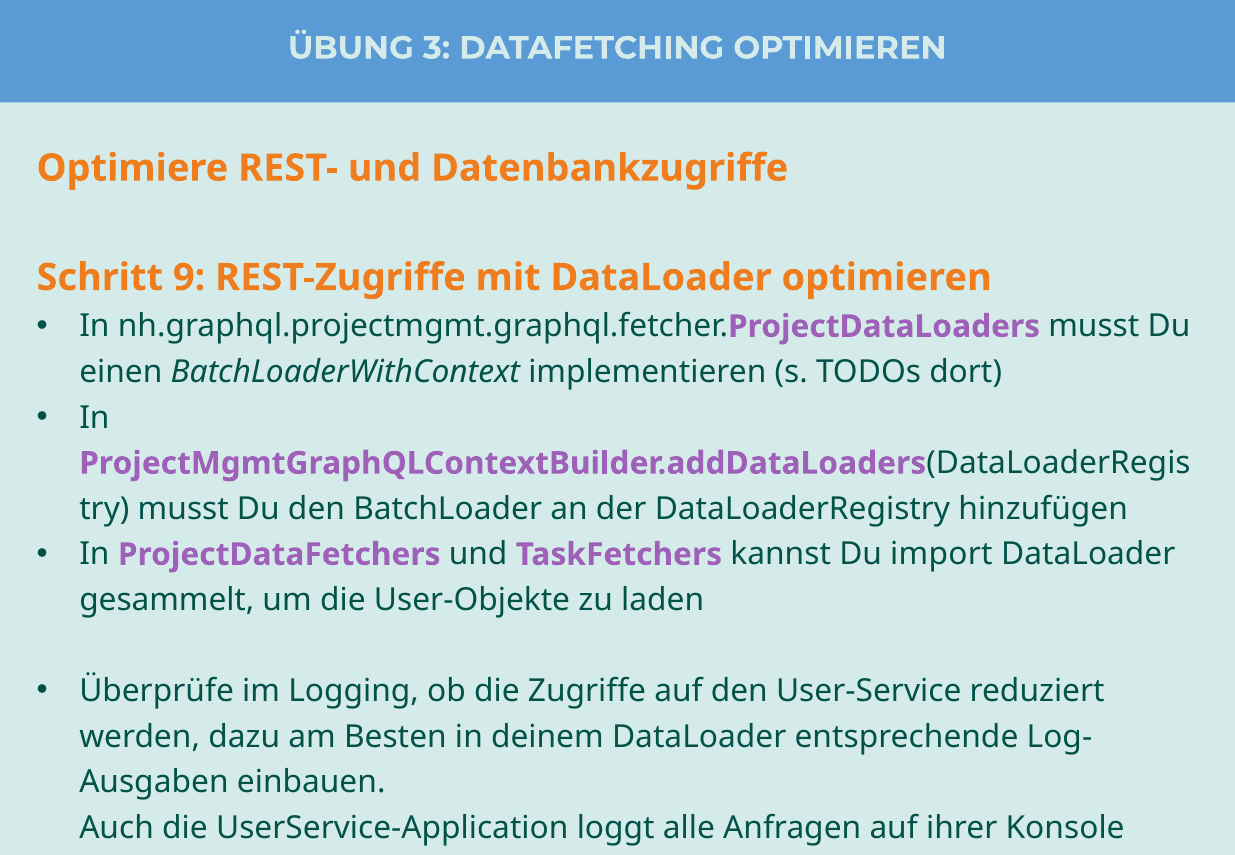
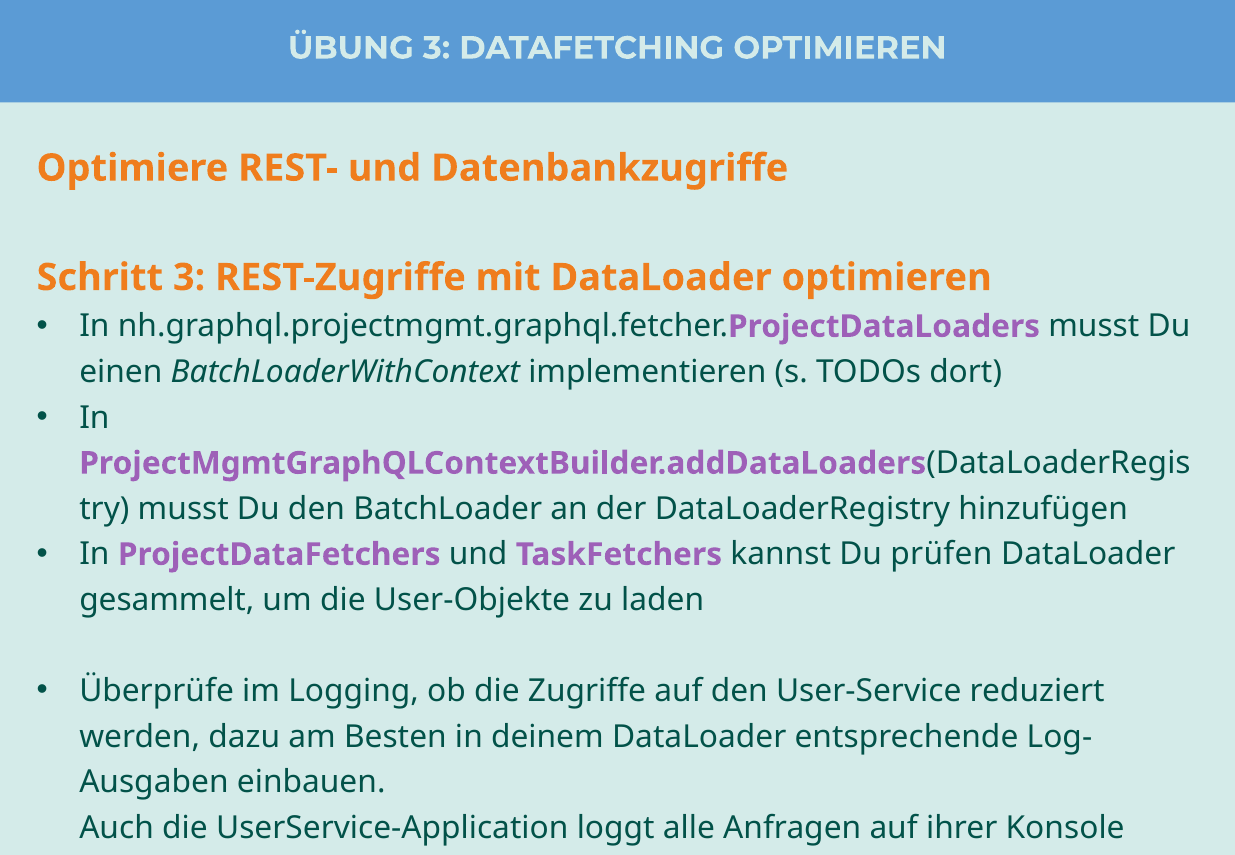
Schritt 9: 9 -> 3 (189, 278)
import: import -> prüfen (941, 554)
